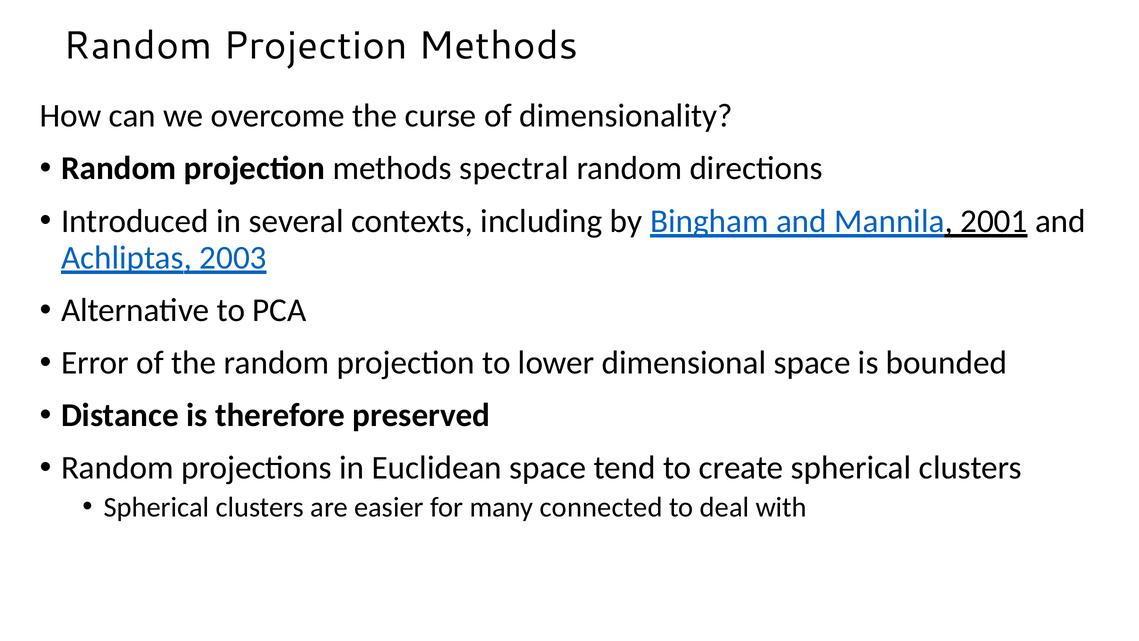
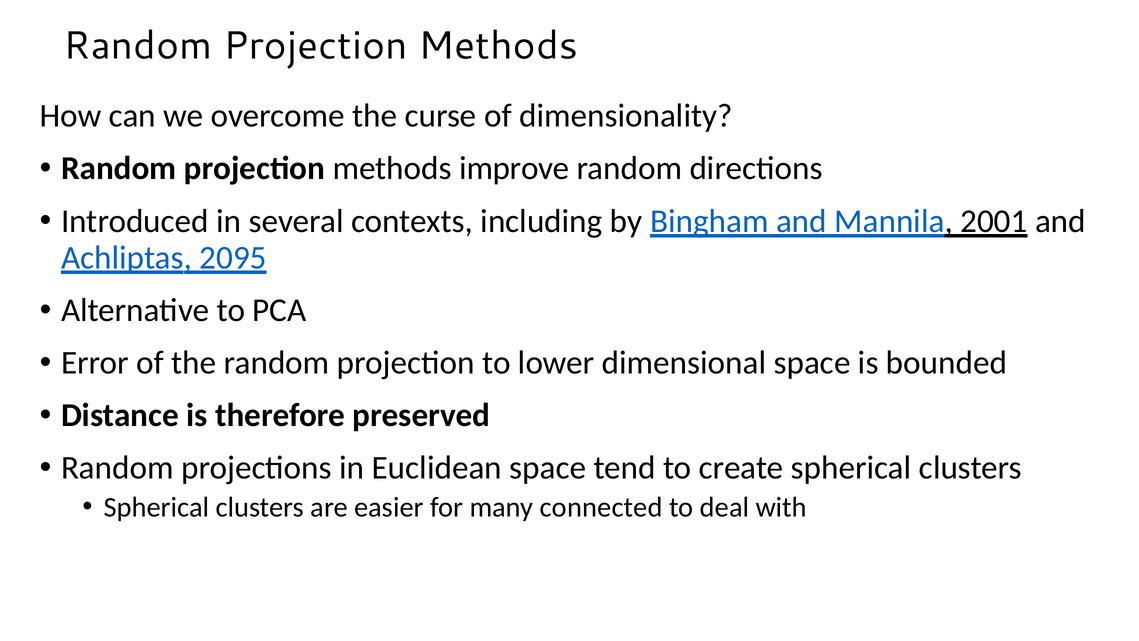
spectral: spectral -> improve (514, 168)
2003: 2003 -> 2095 (233, 258)
